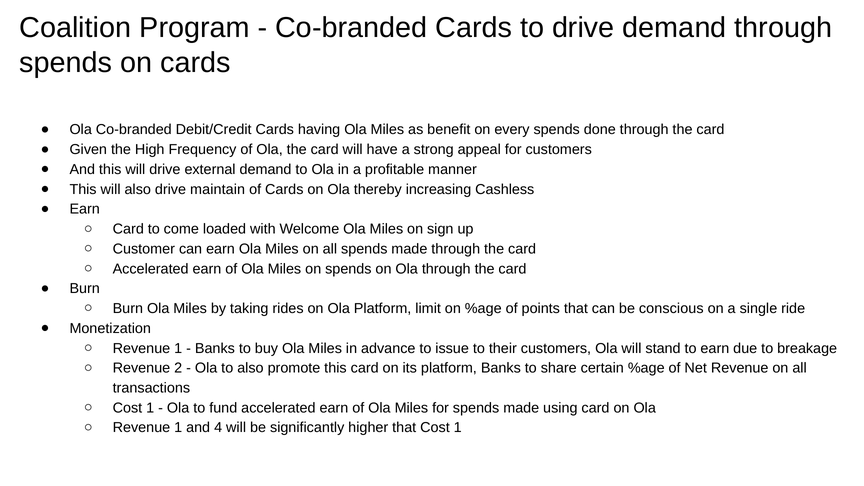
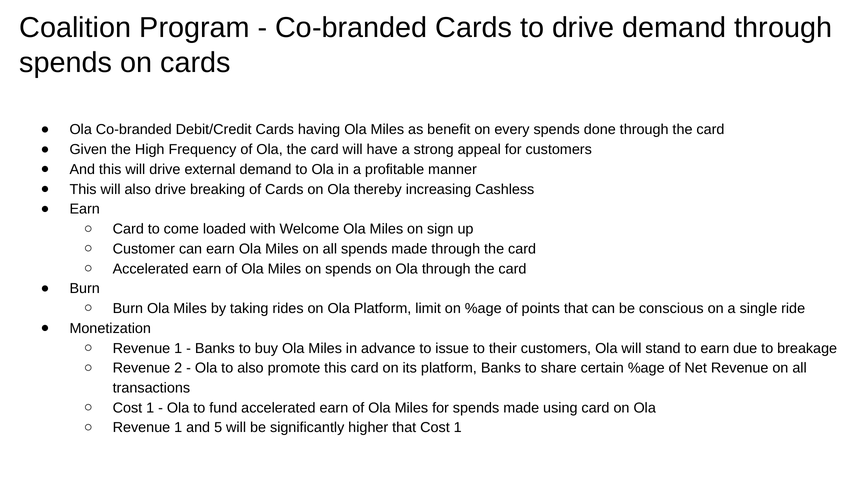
maintain: maintain -> breaking (218, 189)
4: 4 -> 5 (218, 428)
